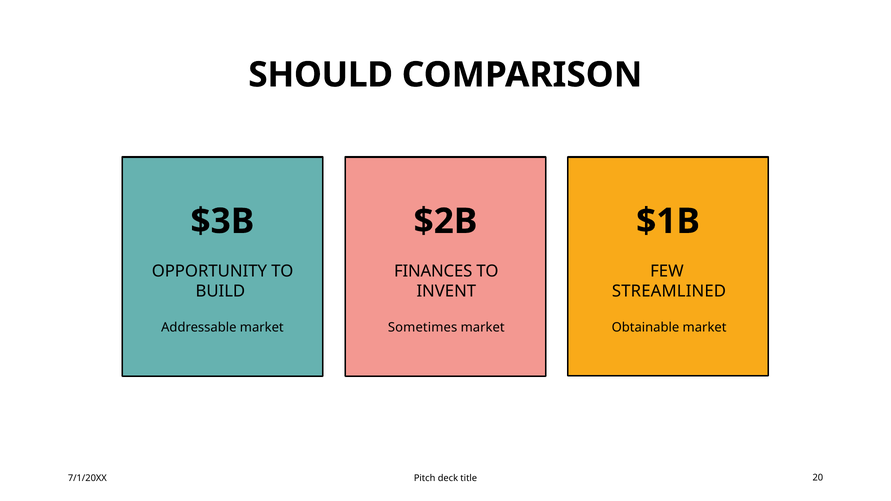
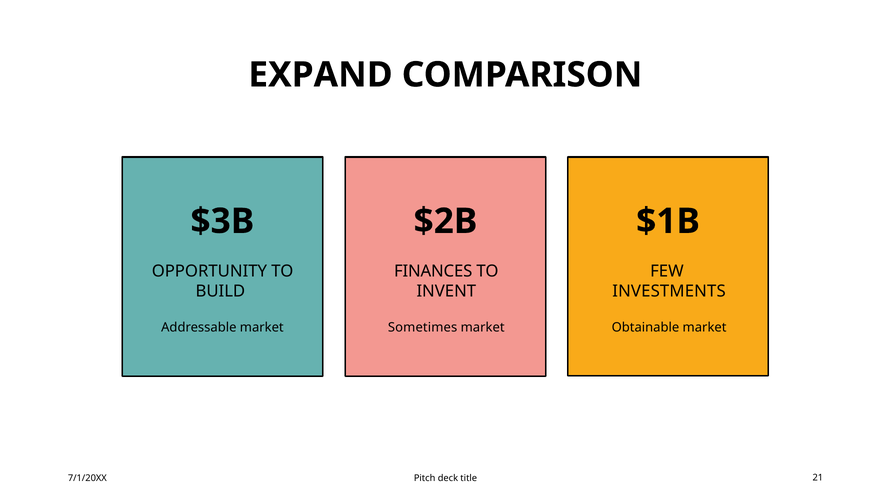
SHOULD: SHOULD -> EXPAND (320, 75)
STREAMLINED: STREAMLINED -> INVESTMENTS (669, 291)
20: 20 -> 21 (818, 478)
